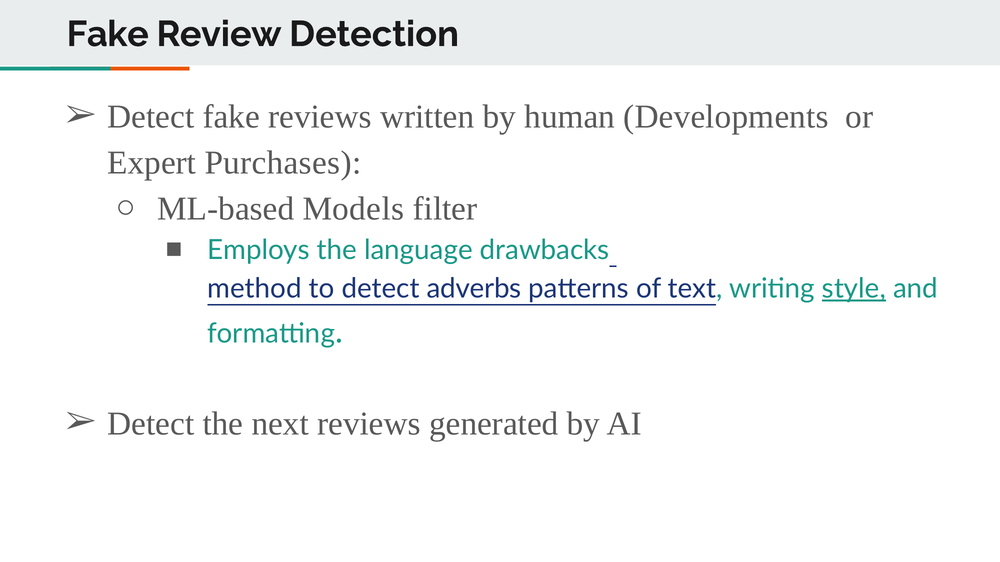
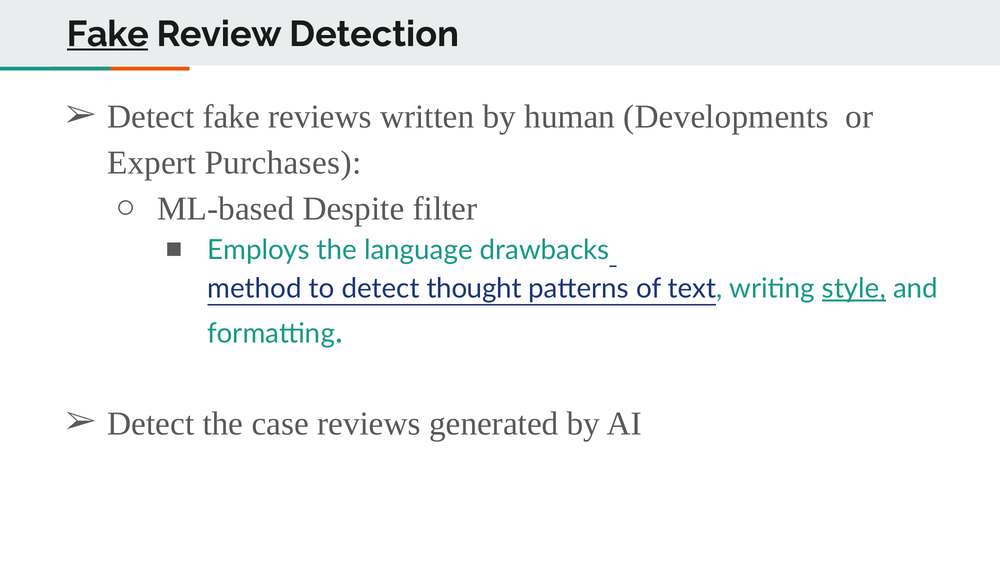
Fake underline: none -> present (108, 34)
Models: Models -> Despite (353, 209)
adverbs: adverbs -> thought (474, 289)
next: next -> case (280, 424)
